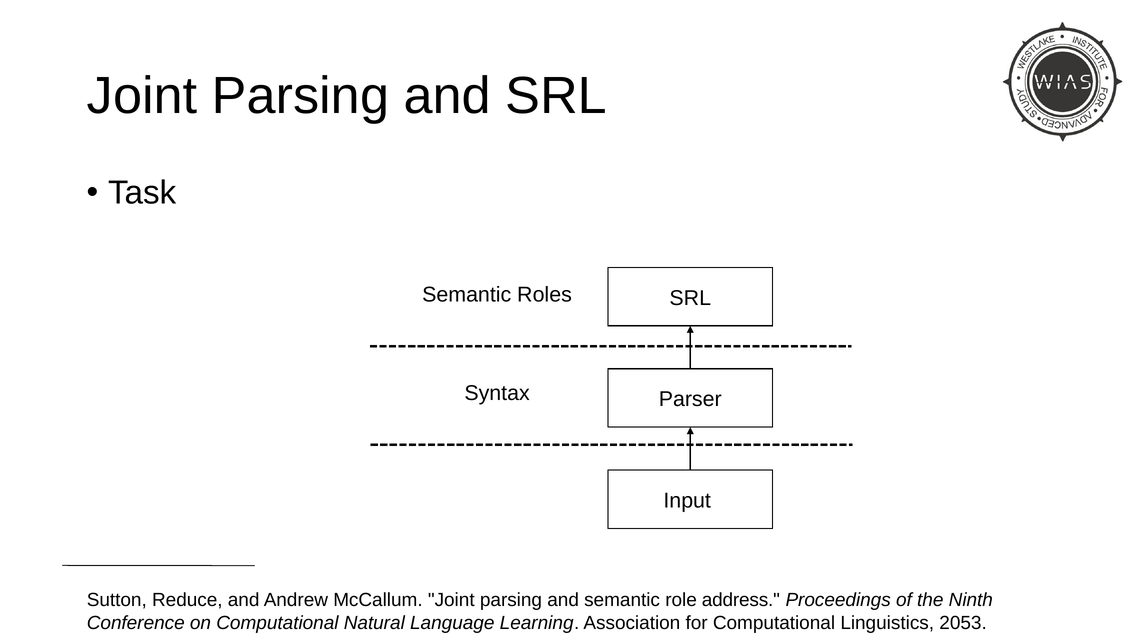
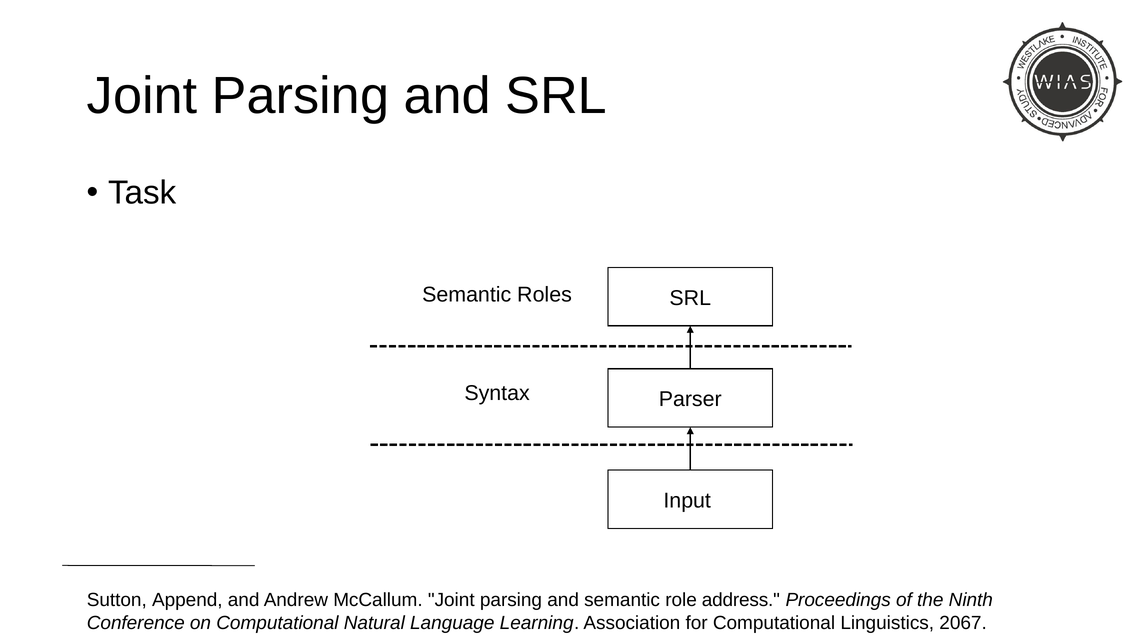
Reduce: Reduce -> Append (187, 600)
2053: 2053 -> 2067 (963, 623)
